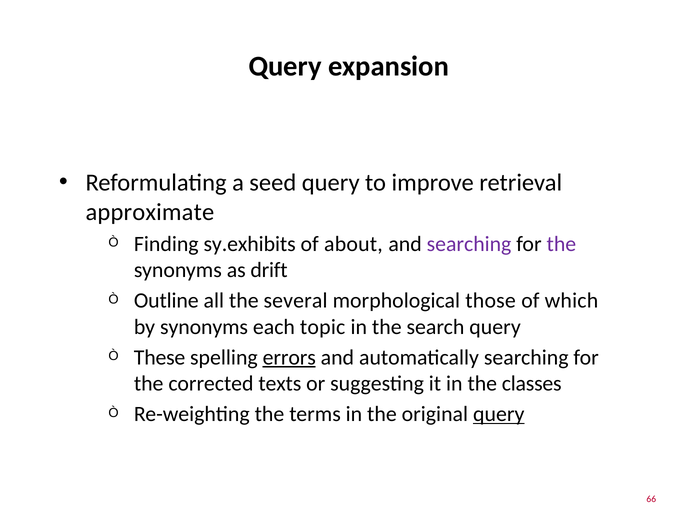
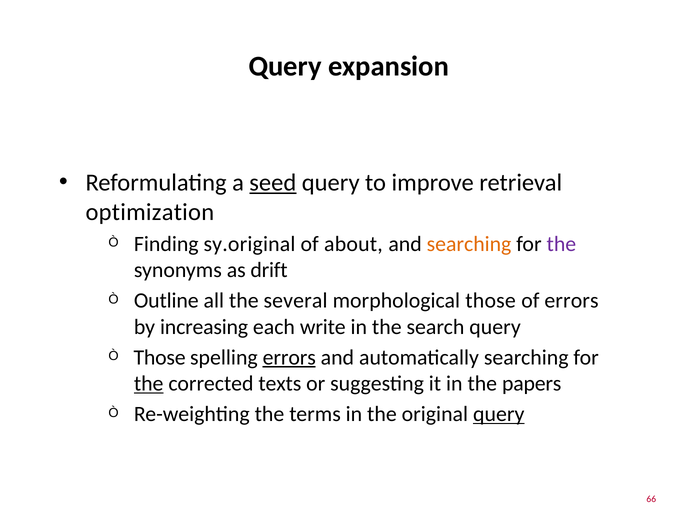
seed underline: none -> present (273, 183)
approximate: approximate -> optimization (150, 212)
sy.exhibits: sy.exhibits -> sy.original (249, 244)
searching colour: purple -> orange (469, 244)
of which: which -> errors (572, 301)
by synonyms: synonyms -> increasing (204, 327)
topic: topic -> write (323, 327)
These: These -> Those (160, 358)
the underline: none -> present (149, 384)
classes: classes -> papers (532, 384)
